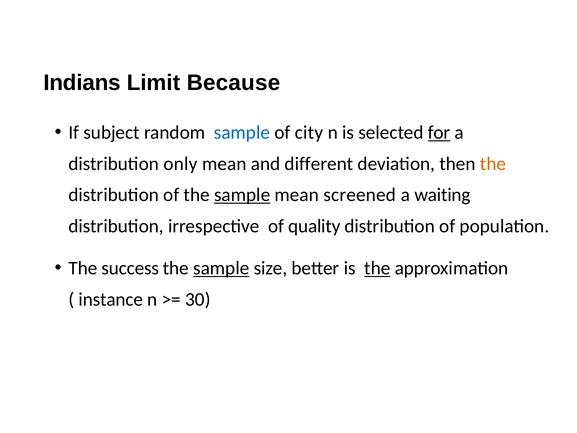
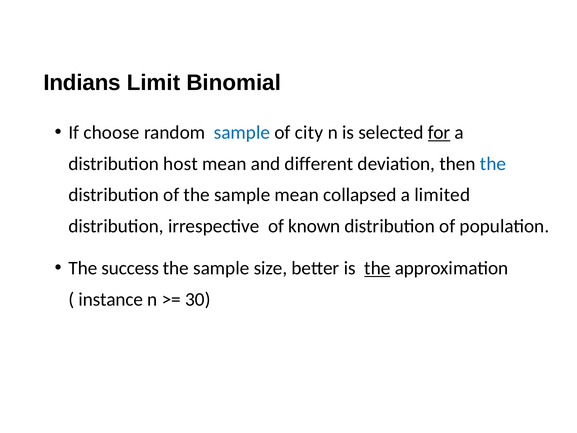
Because: Because -> Binomial (234, 83)
subject: subject -> choose (112, 132)
only: only -> host (181, 164)
the colour: orange -> blue (493, 164)
sample underline: present -> none (242, 195)
screened: screened -> collapsed (360, 195)
waiting: waiting -> limited (442, 195)
quality: quality -> known (314, 226)
sample underline: present -> none (221, 268)
